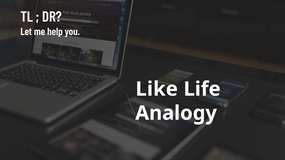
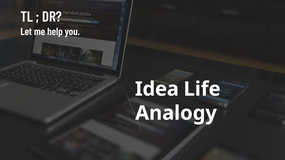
Like: Like -> Idea (157, 89)
